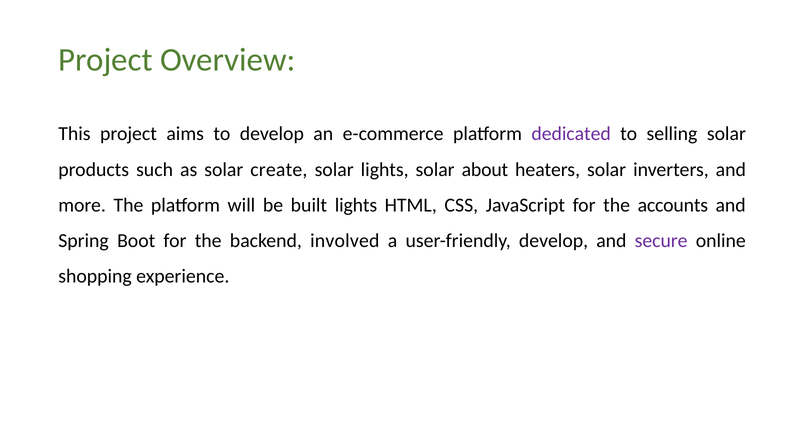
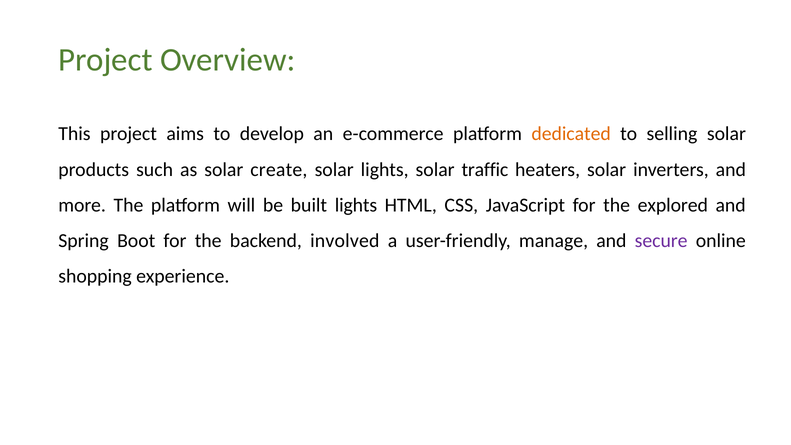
dedicated colour: purple -> orange (571, 134)
about: about -> traffic (485, 169)
accounts: accounts -> explored (673, 205)
user-friendly develop: develop -> manage (554, 241)
